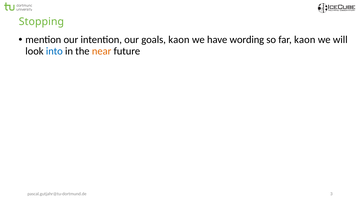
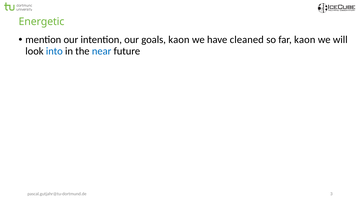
Stopping: Stopping -> Energetic (42, 22)
wording: wording -> cleaned (247, 40)
near colour: orange -> blue (102, 51)
